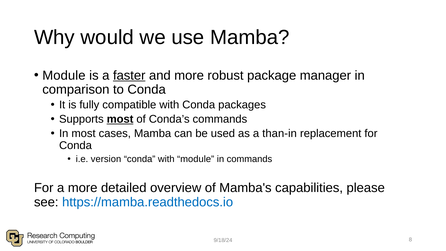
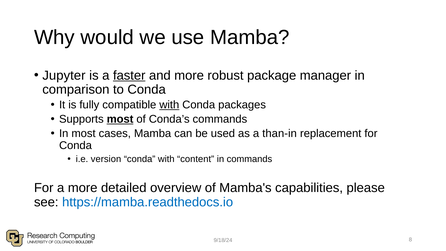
Module: Module -> Jupyter (64, 75)
with underline: none -> present (169, 105)
with module: module -> content (196, 159)
